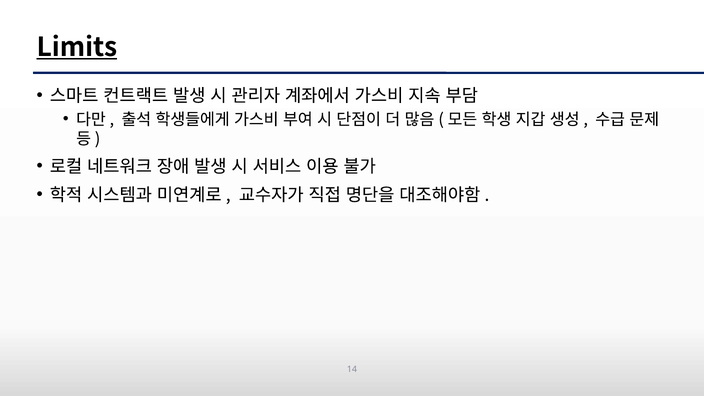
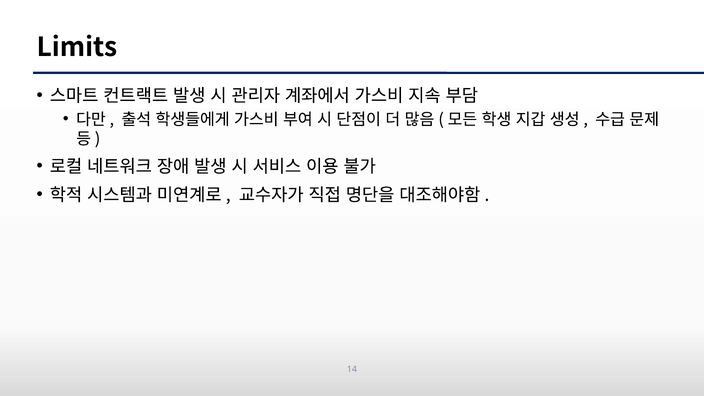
Limits underline: present -> none (77, 47)
